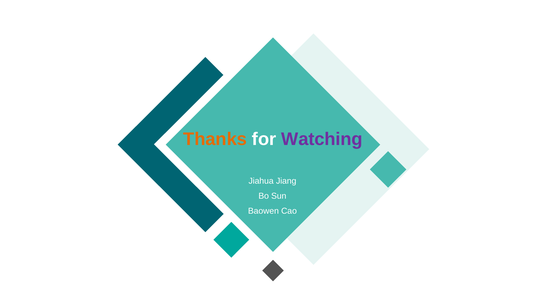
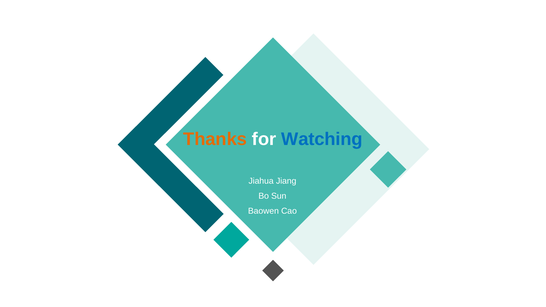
Watching colour: purple -> blue (322, 139)
